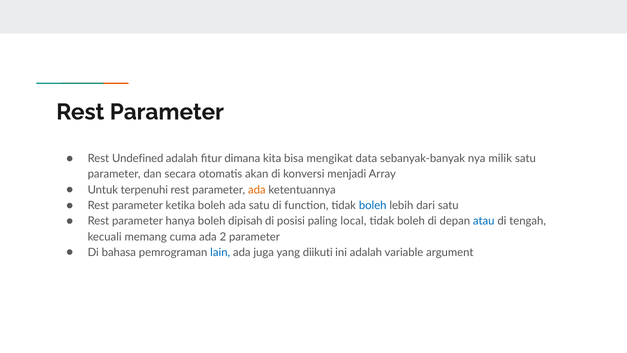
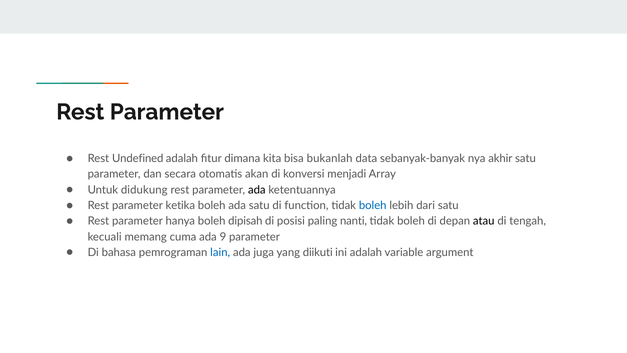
mengikat: mengikat -> bukanlah (330, 158)
milik: milik -> akhir (500, 158)
terpenuhi: terpenuhi -> didukung (144, 190)
ada colour: orange -> black (257, 190)
local: local -> nanti (354, 221)
atau colour: blue -> black (484, 221)
2: 2 -> 9 (223, 237)
